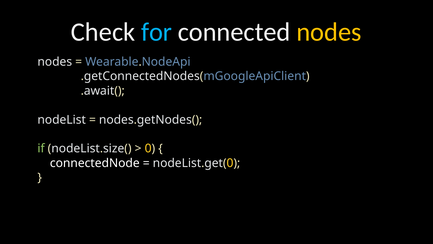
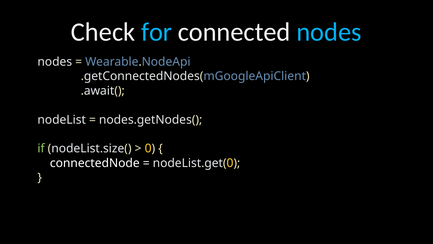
nodes colour: yellow -> light blue (329, 32)
